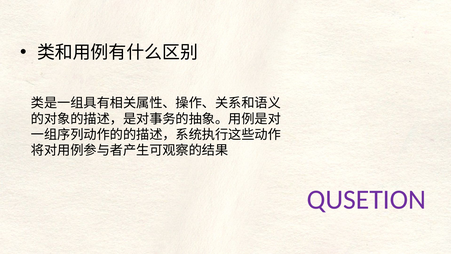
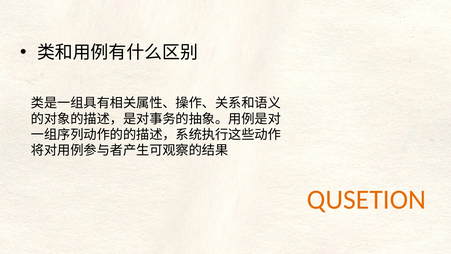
QUSETION colour: purple -> orange (366, 200)
